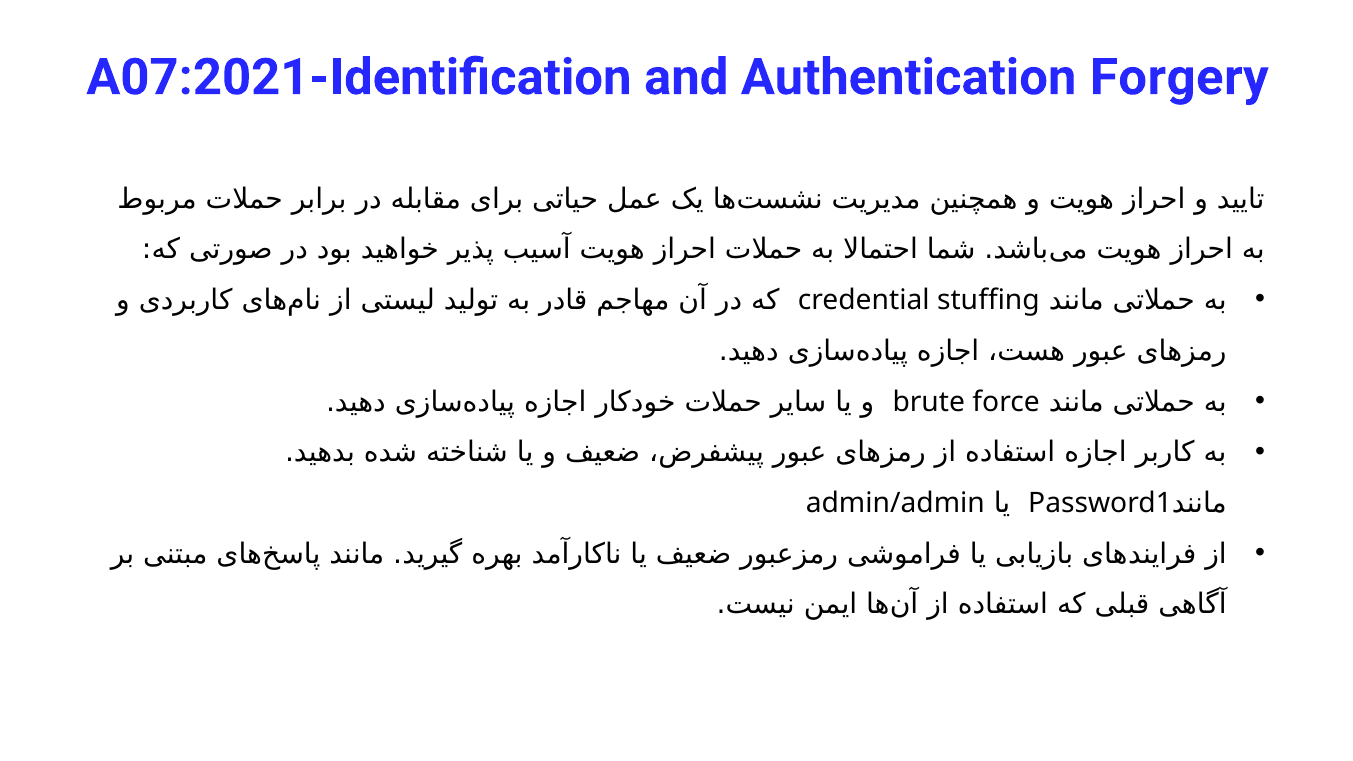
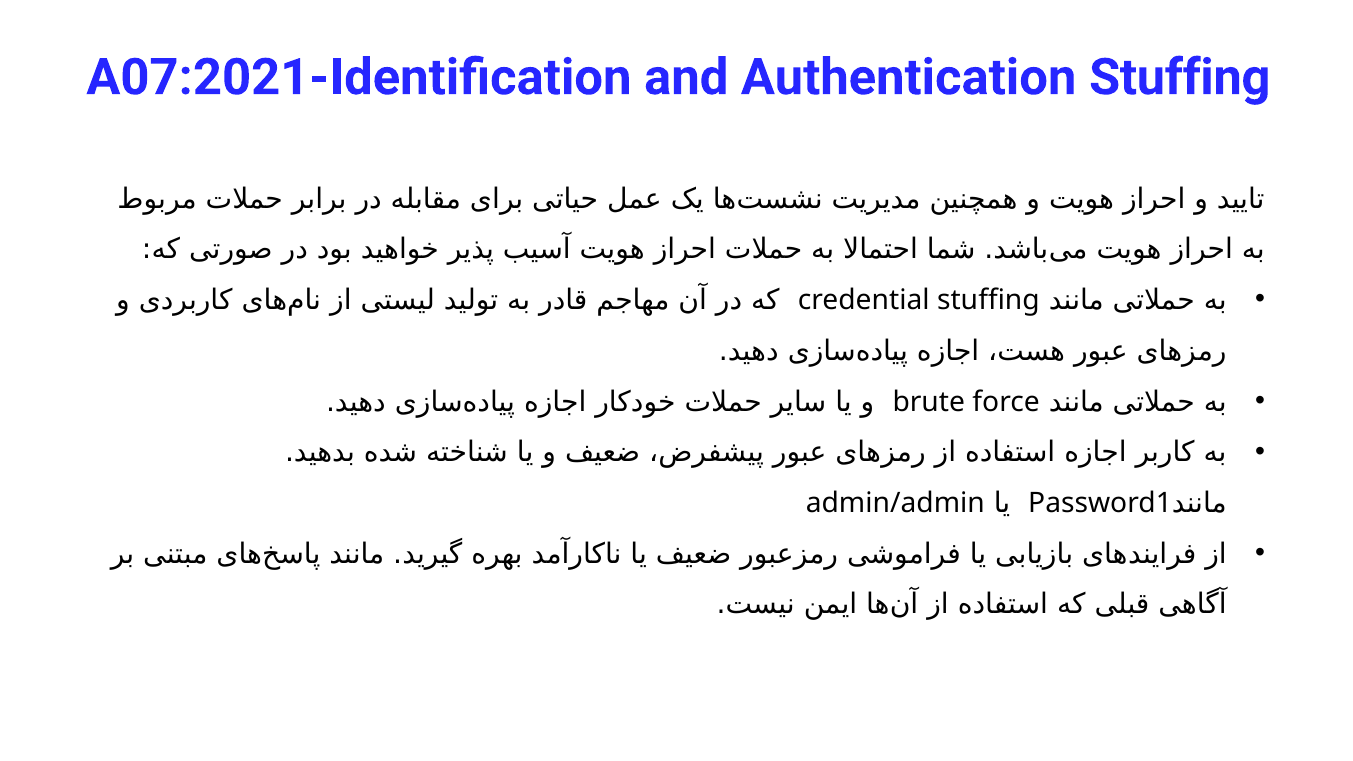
Authentication Forgery: Forgery -> Stuffing (1180, 77)
